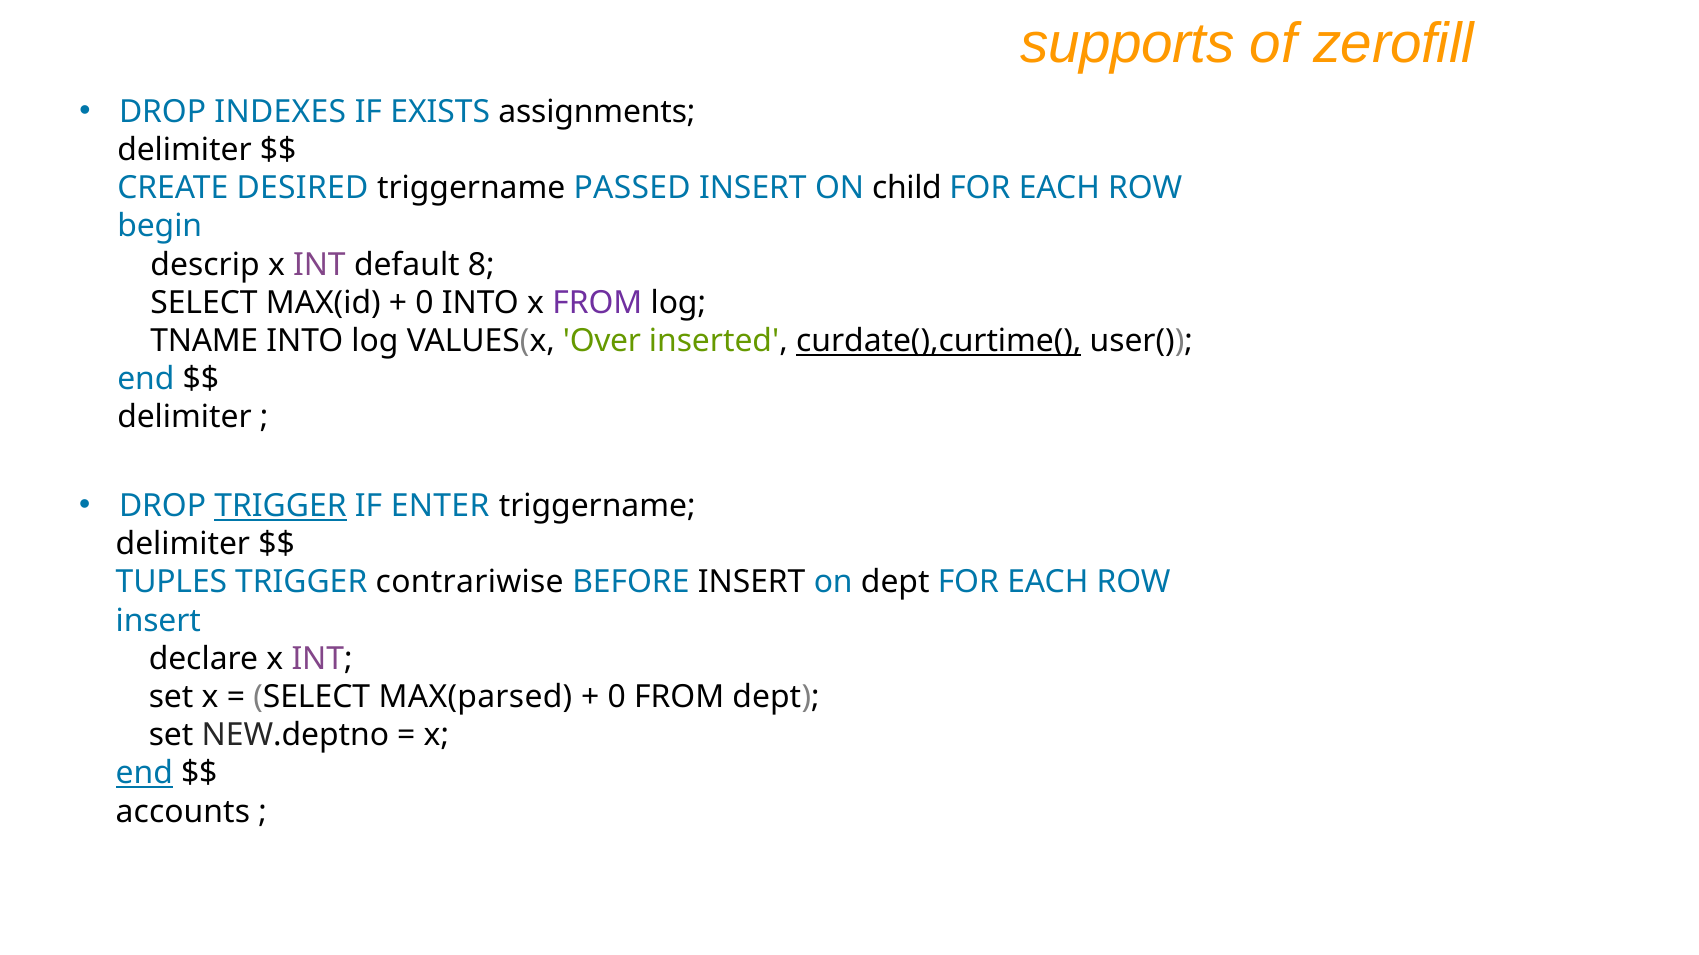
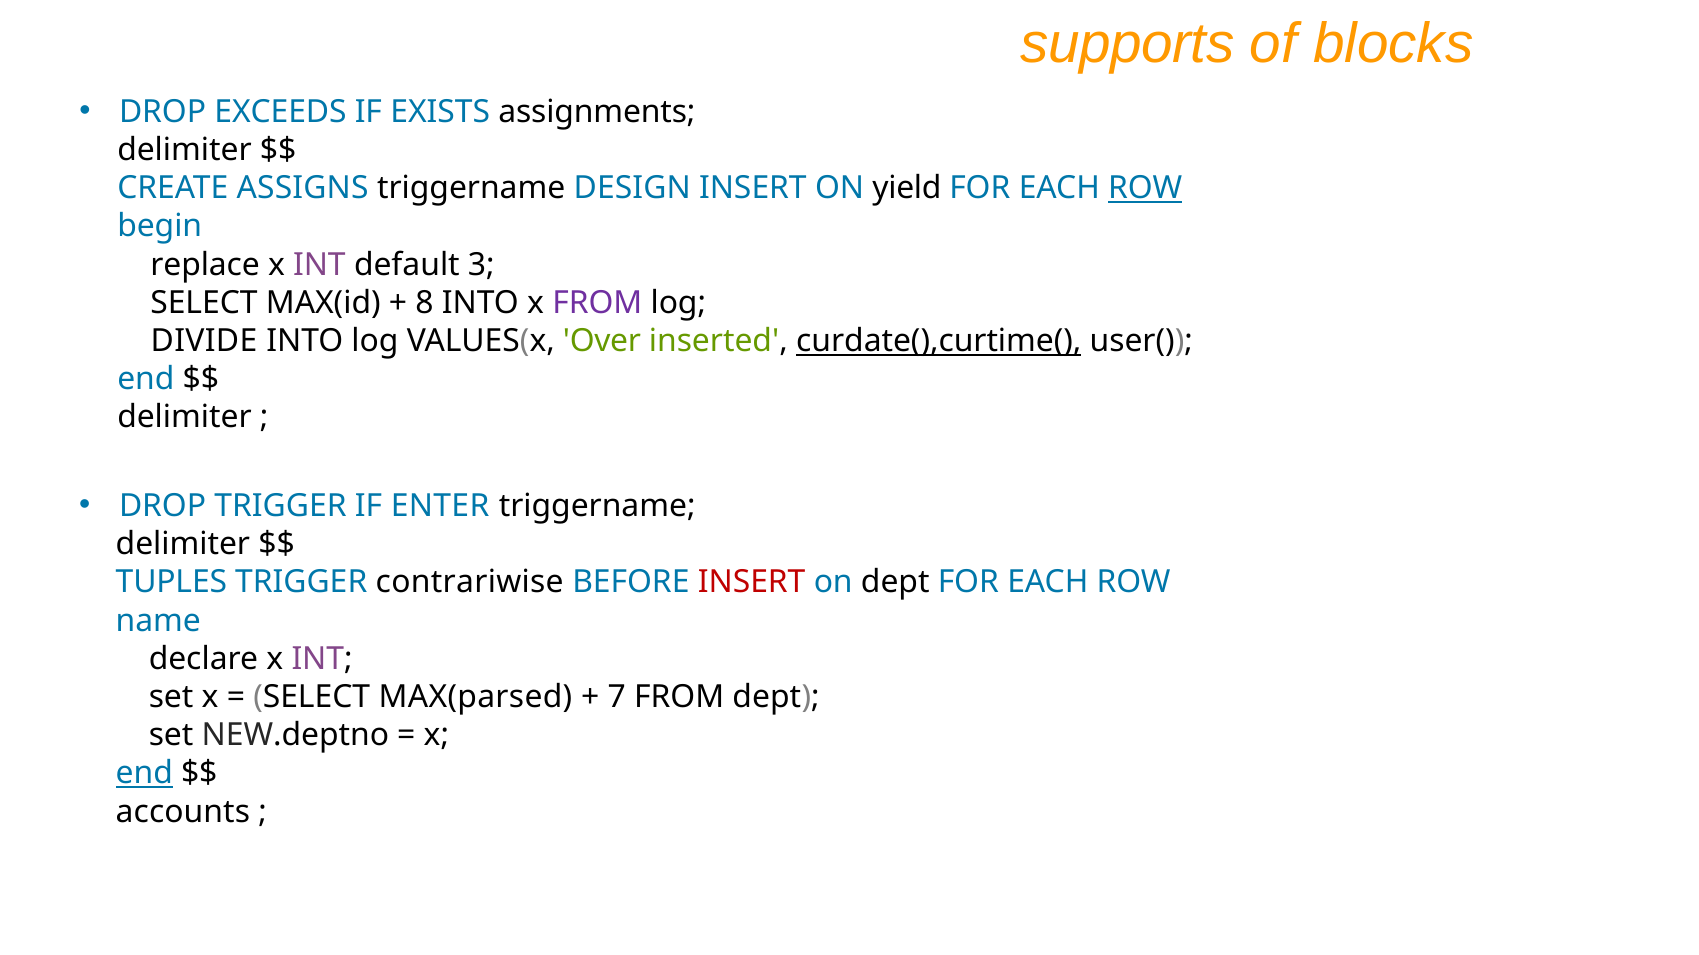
zerofill: zerofill -> blocks (1393, 44)
INDEXES: INDEXES -> EXCEEDS (281, 112)
DESIRED: DESIRED -> ASSIGNS (303, 188)
PASSED: PASSED -> DESIGN (632, 188)
child: child -> yield (907, 188)
ROW underline: none -> present (1145, 188)
descrip: descrip -> replace (205, 265)
8: 8 -> 3 (481, 265)
0: 0 -> 8 (424, 303)
TNAME: TNAME -> DIVIDE (204, 341)
TRIGGER underline: present -> none (281, 506)
INSERT colour: black -> red (752, 583)
insert: insert -> name (158, 621)
0: 0 -> 7 (617, 697)
